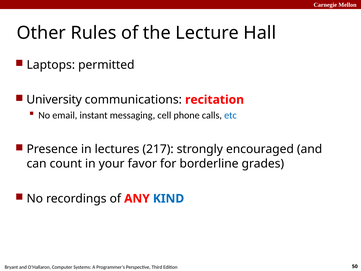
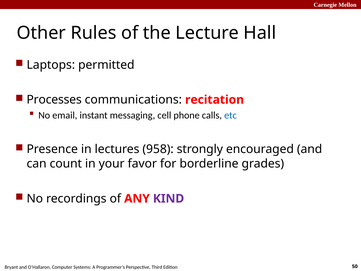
University: University -> Processes (54, 100)
217: 217 -> 958 (158, 149)
KIND colour: blue -> purple (169, 198)
